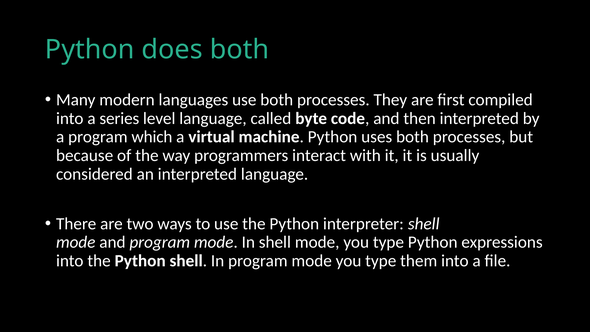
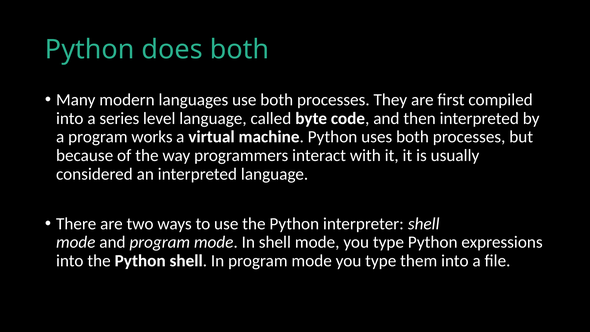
which: which -> works (152, 137)
